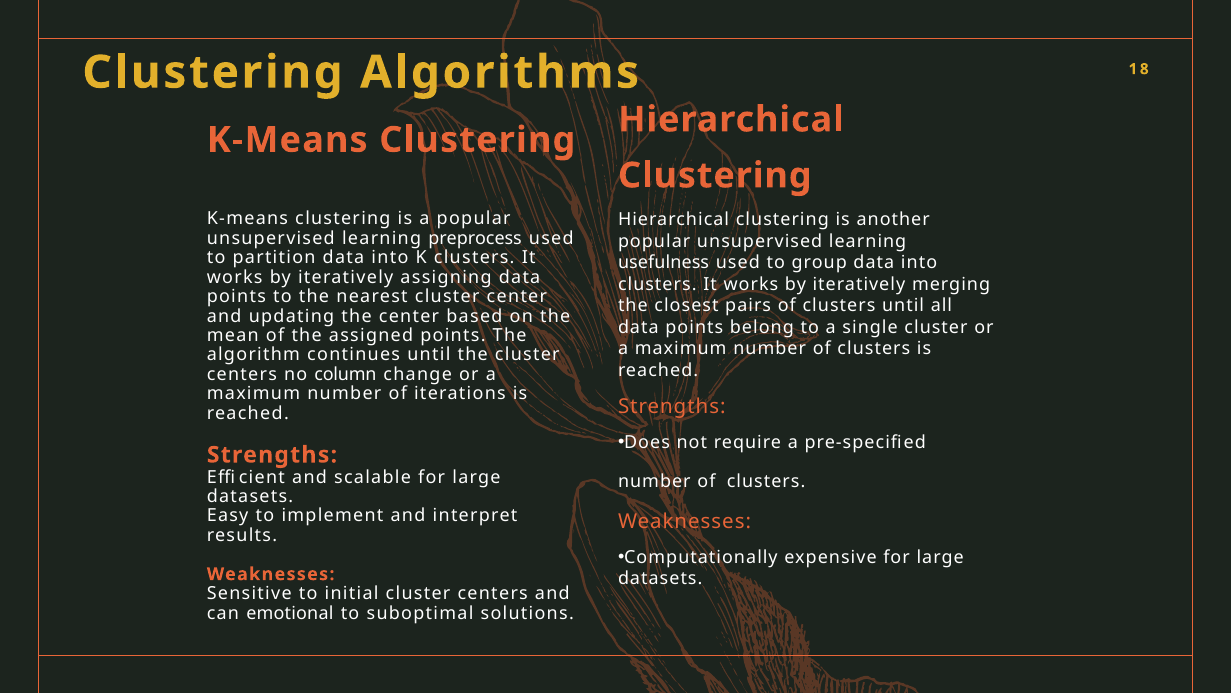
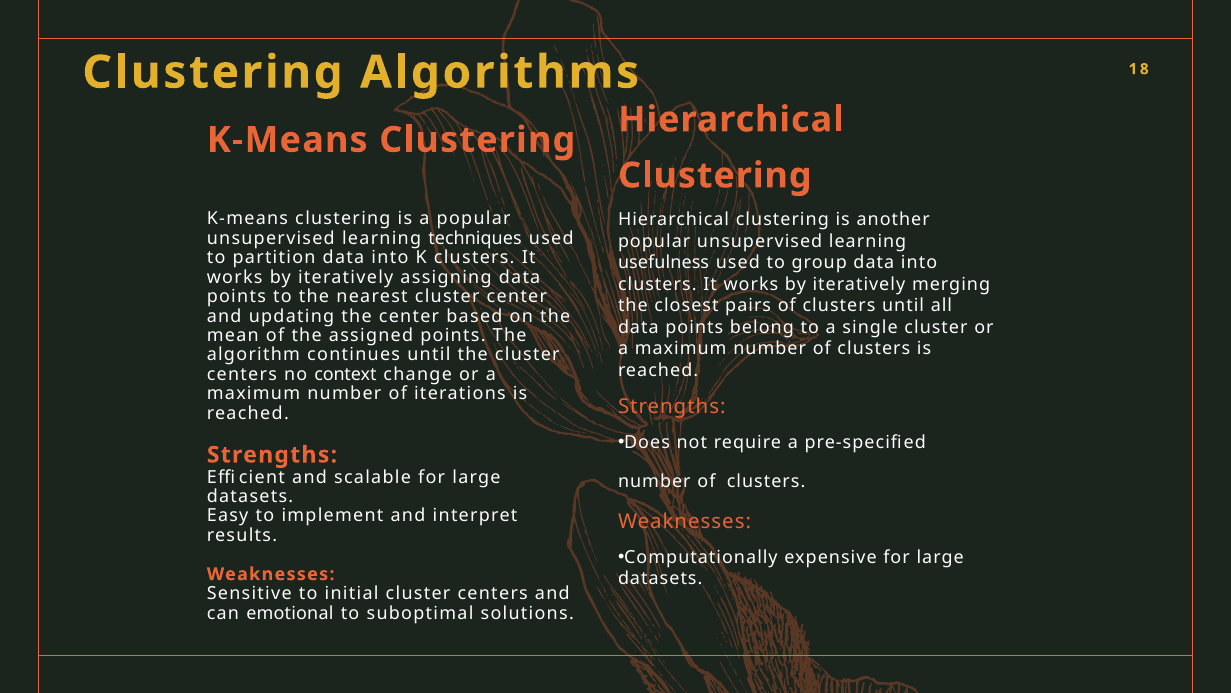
preprocess: preprocess -> techniques (475, 238)
column: column -> context (345, 374)
